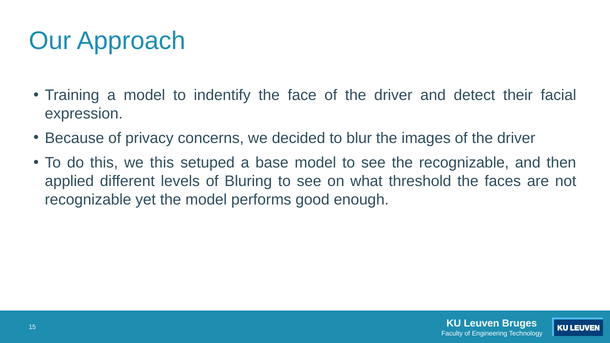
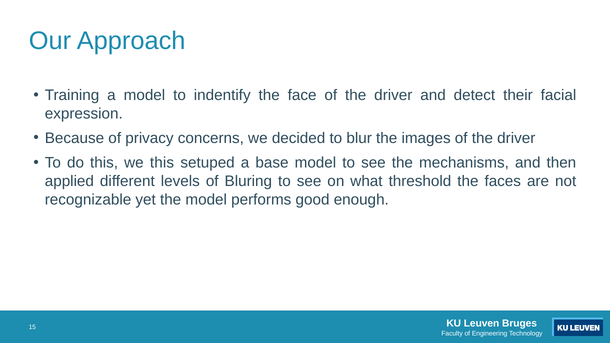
the recognizable: recognizable -> mechanisms (464, 163)
